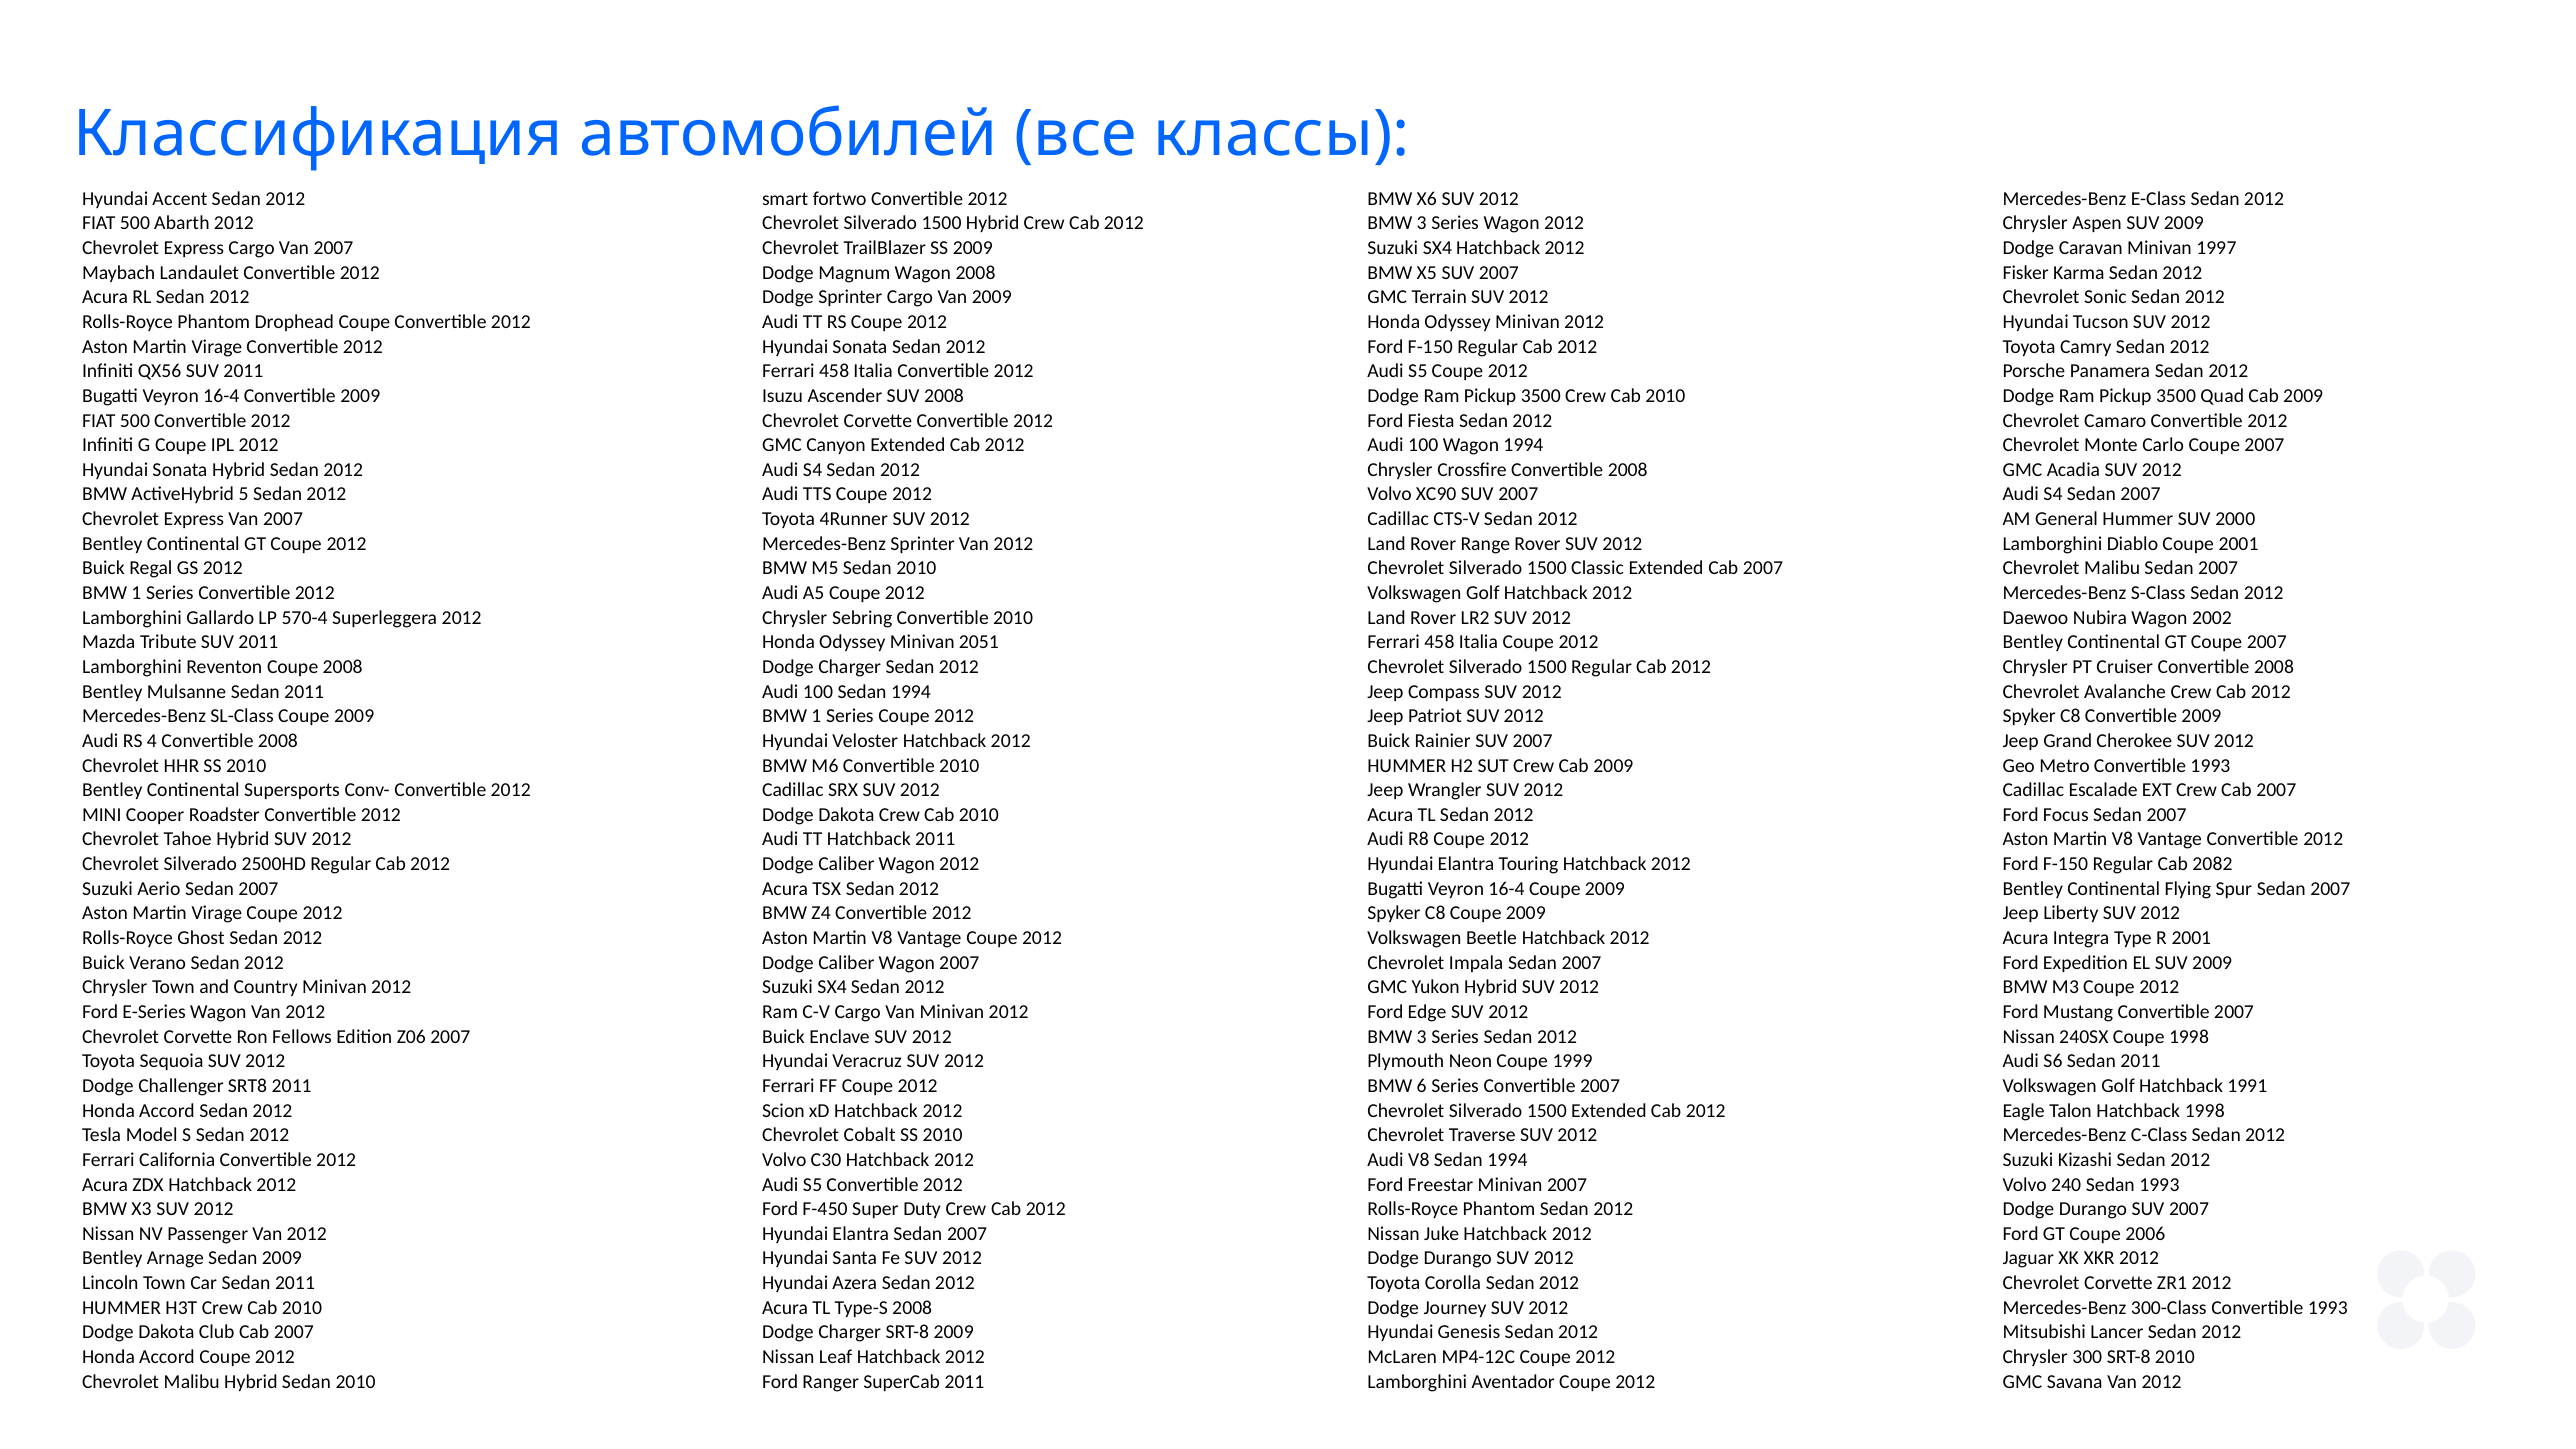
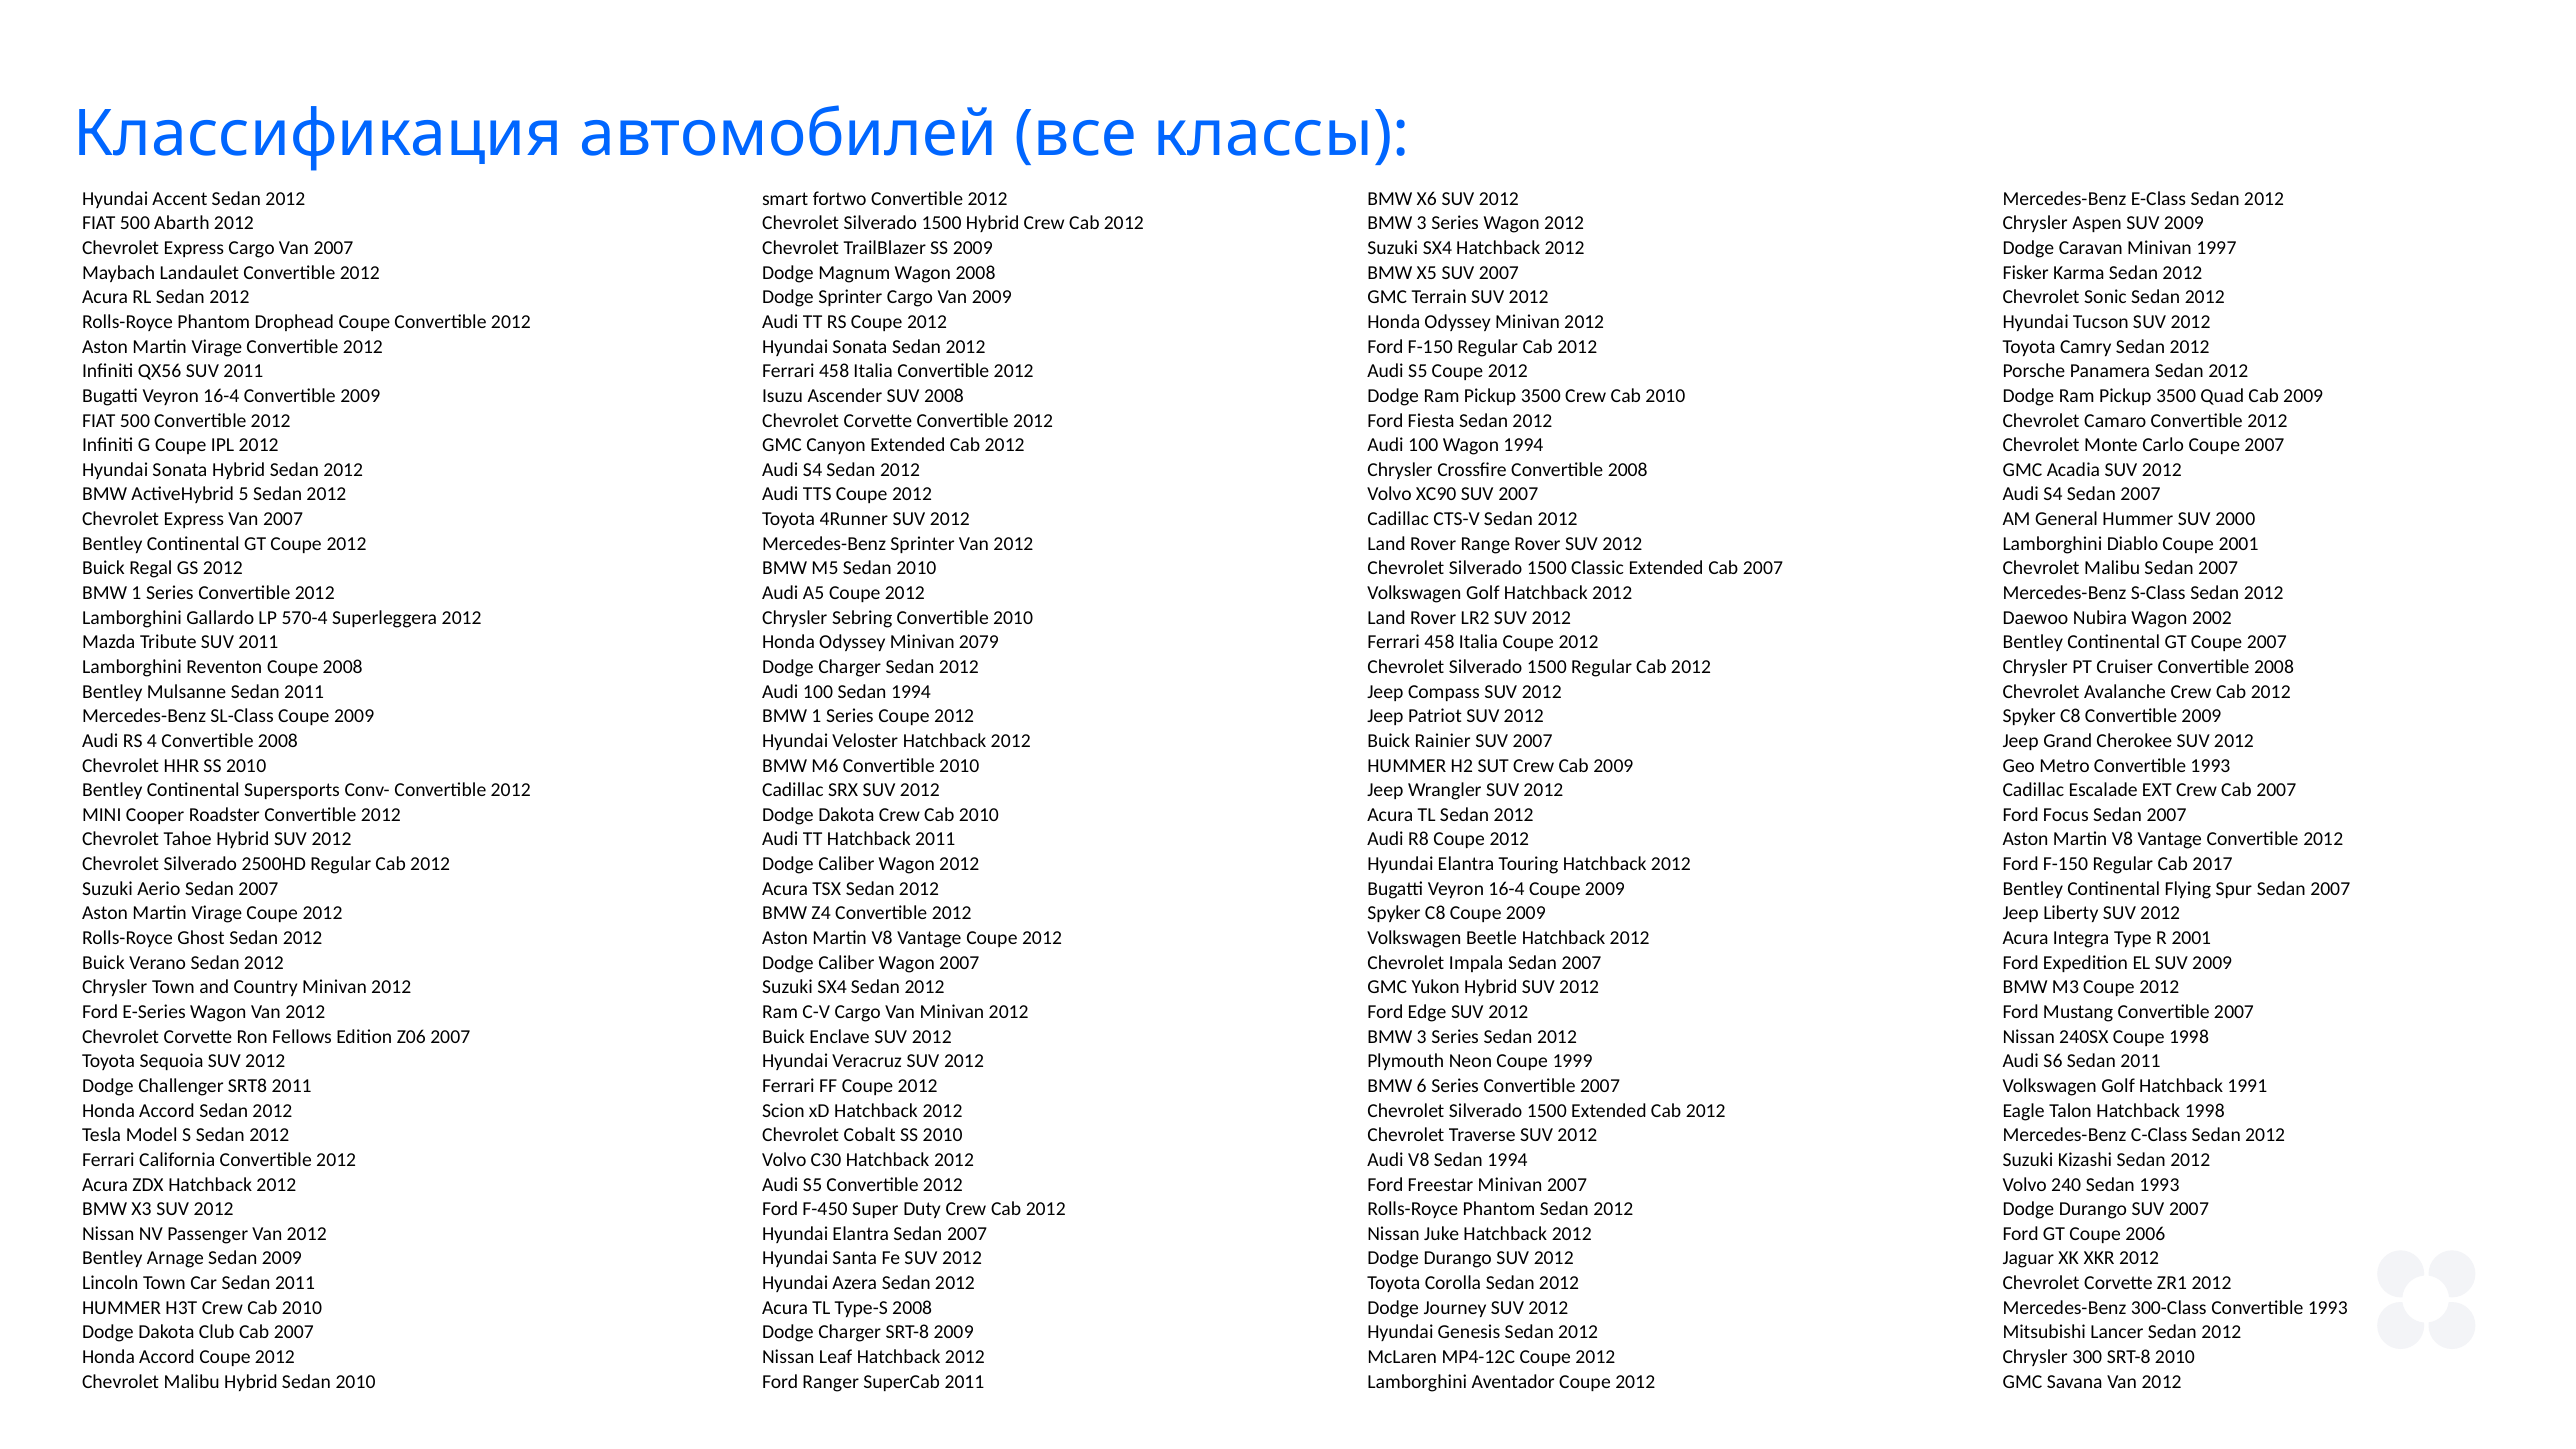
2051: 2051 -> 2079 (979, 642)
2082: 2082 -> 2017 (2212, 864)
